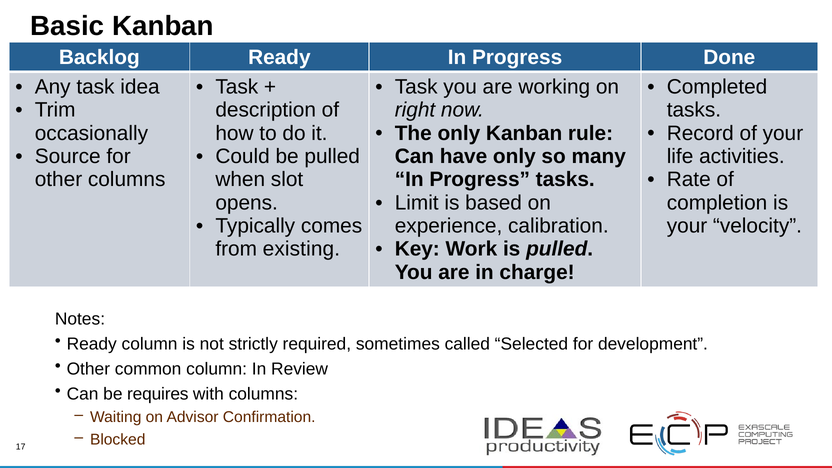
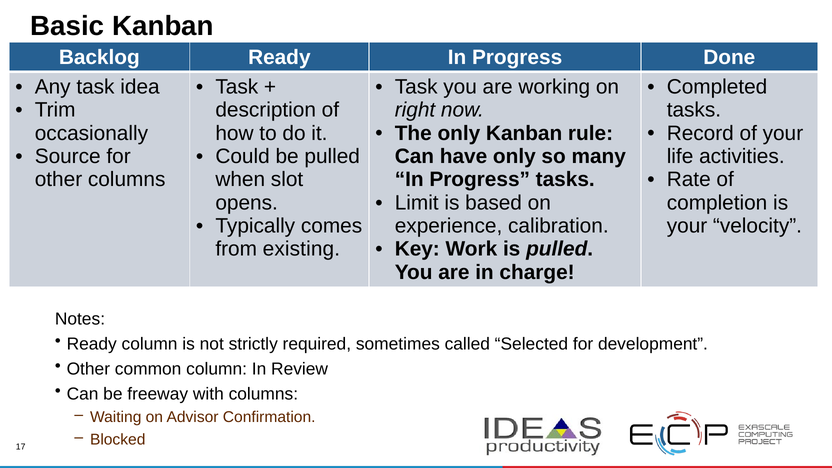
requires: requires -> freeway (158, 394)
